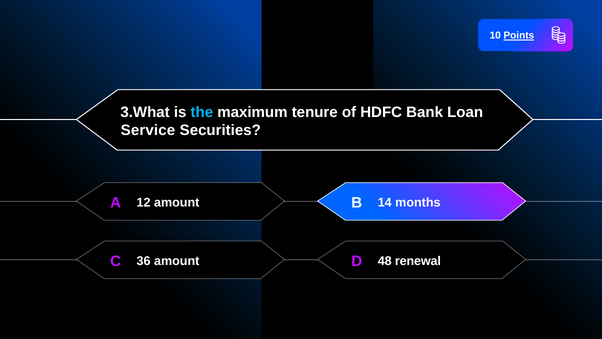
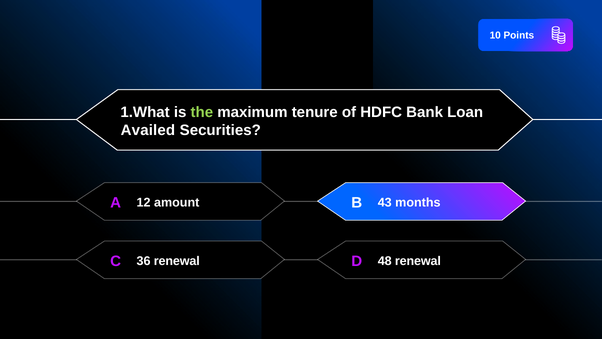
Points underline: present -> none (519, 36)
3.What: 3.What -> 1.What (145, 112)
the colour: light blue -> light green (202, 112)
Service: Service -> Availed (148, 130)
14: 14 -> 43 (385, 203)
36 amount: amount -> renewal (177, 261)
